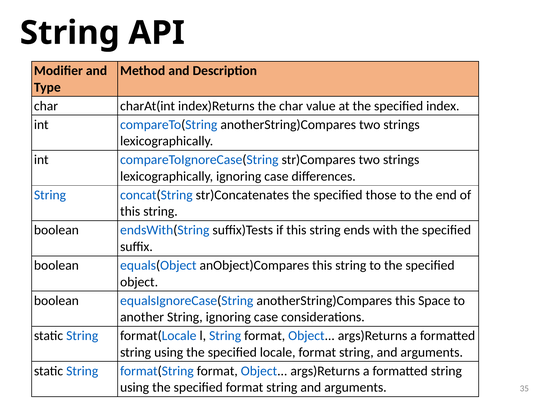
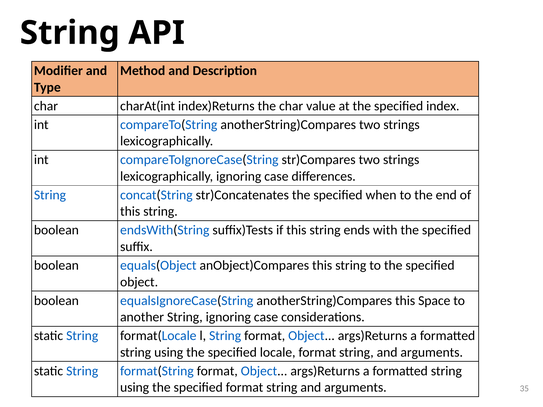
those: those -> when (381, 195)
